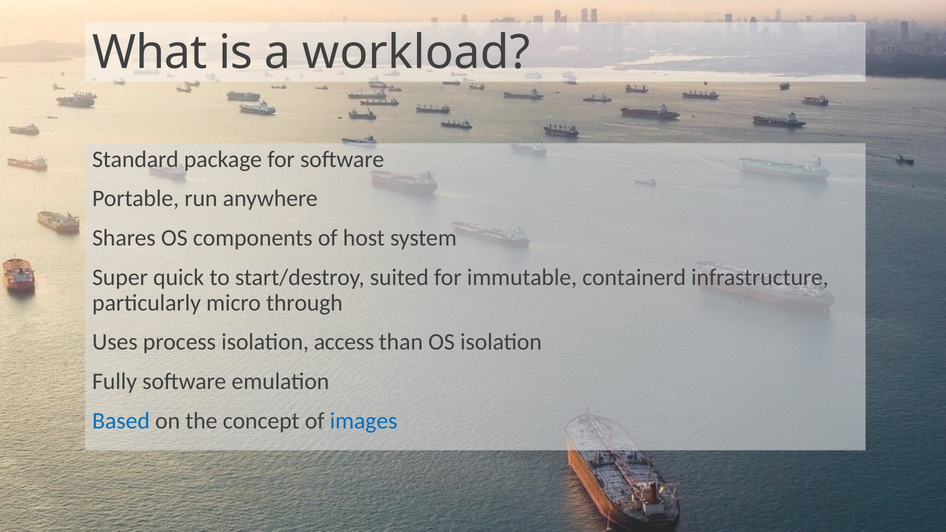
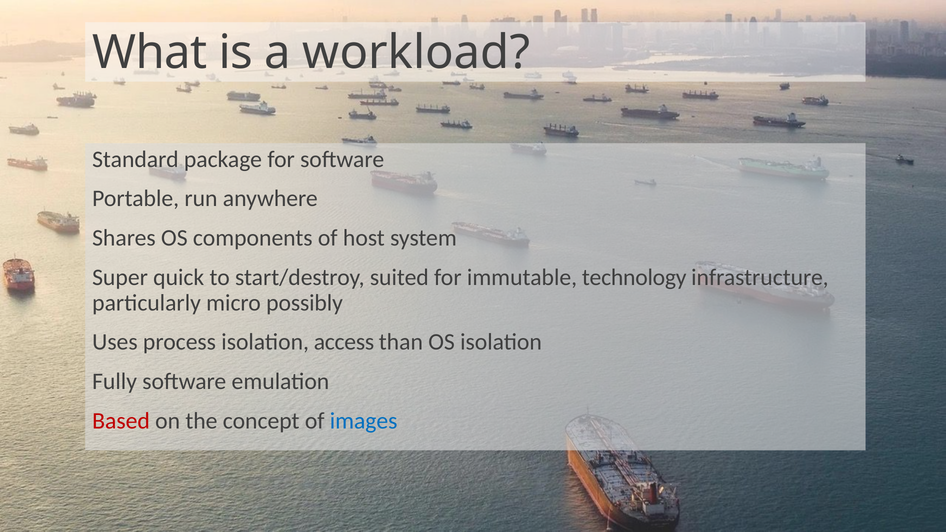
containerd: containerd -> technology (634, 277)
through: through -> possibly (305, 303)
Based colour: blue -> red (121, 421)
